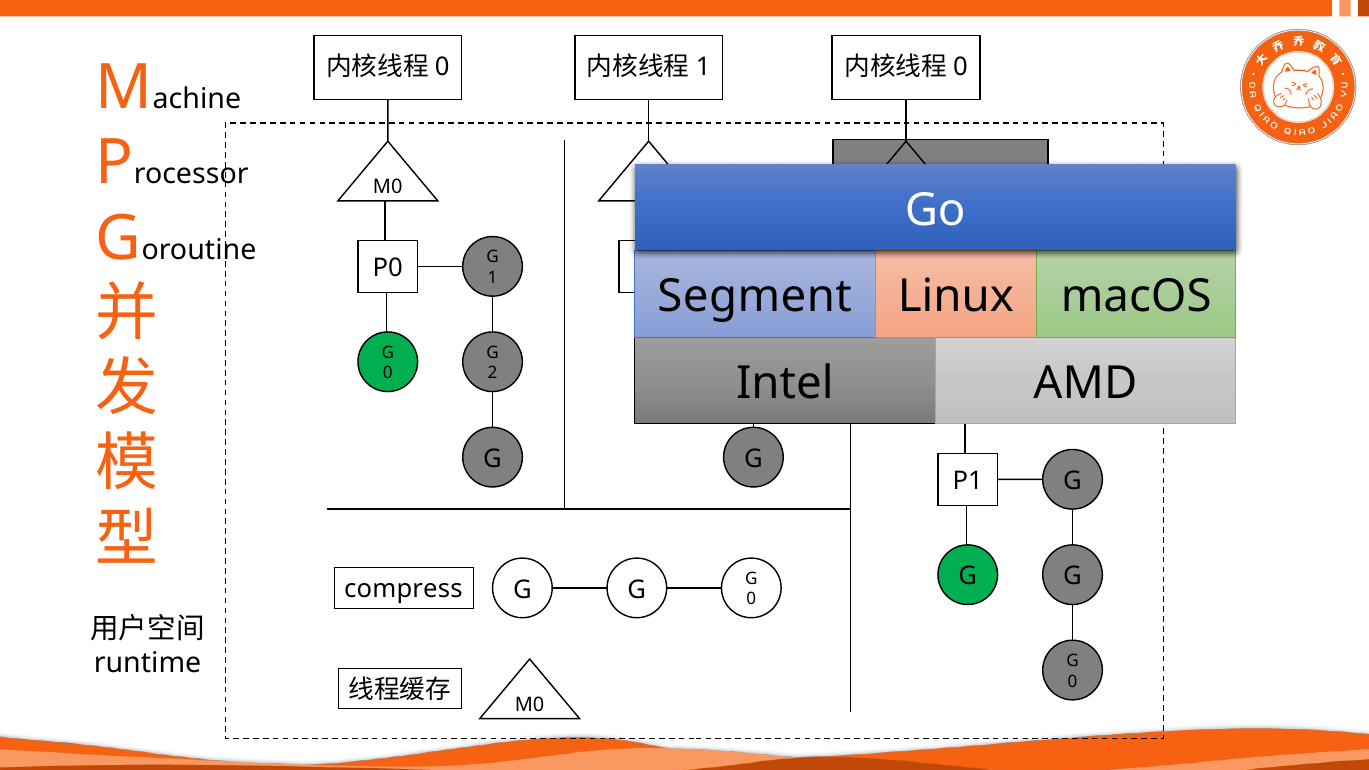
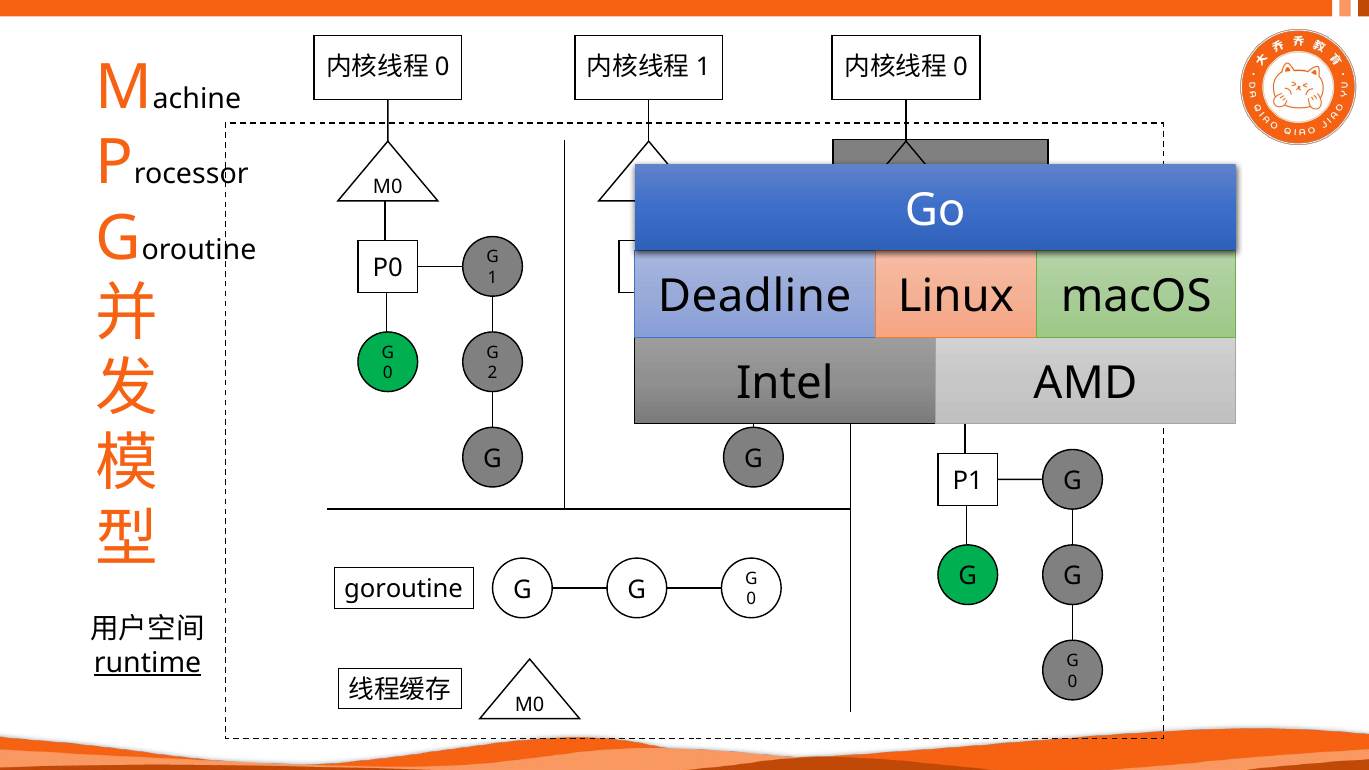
Segment: Segment -> Deadline (755, 297)
compress: compress -> goroutine (404, 589)
runtime underline: none -> present (148, 663)
